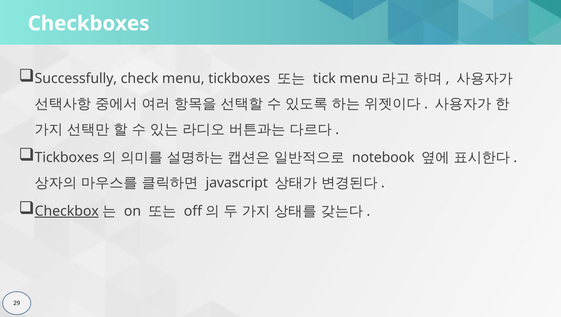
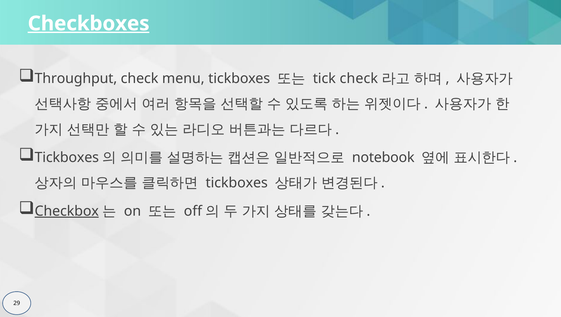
Checkboxes underline: none -> present (89, 24)
Successfully: Successfully -> Throughput (76, 79)
tick menu: menu -> check (359, 79)
javascript: javascript -> tickboxes (237, 183)
